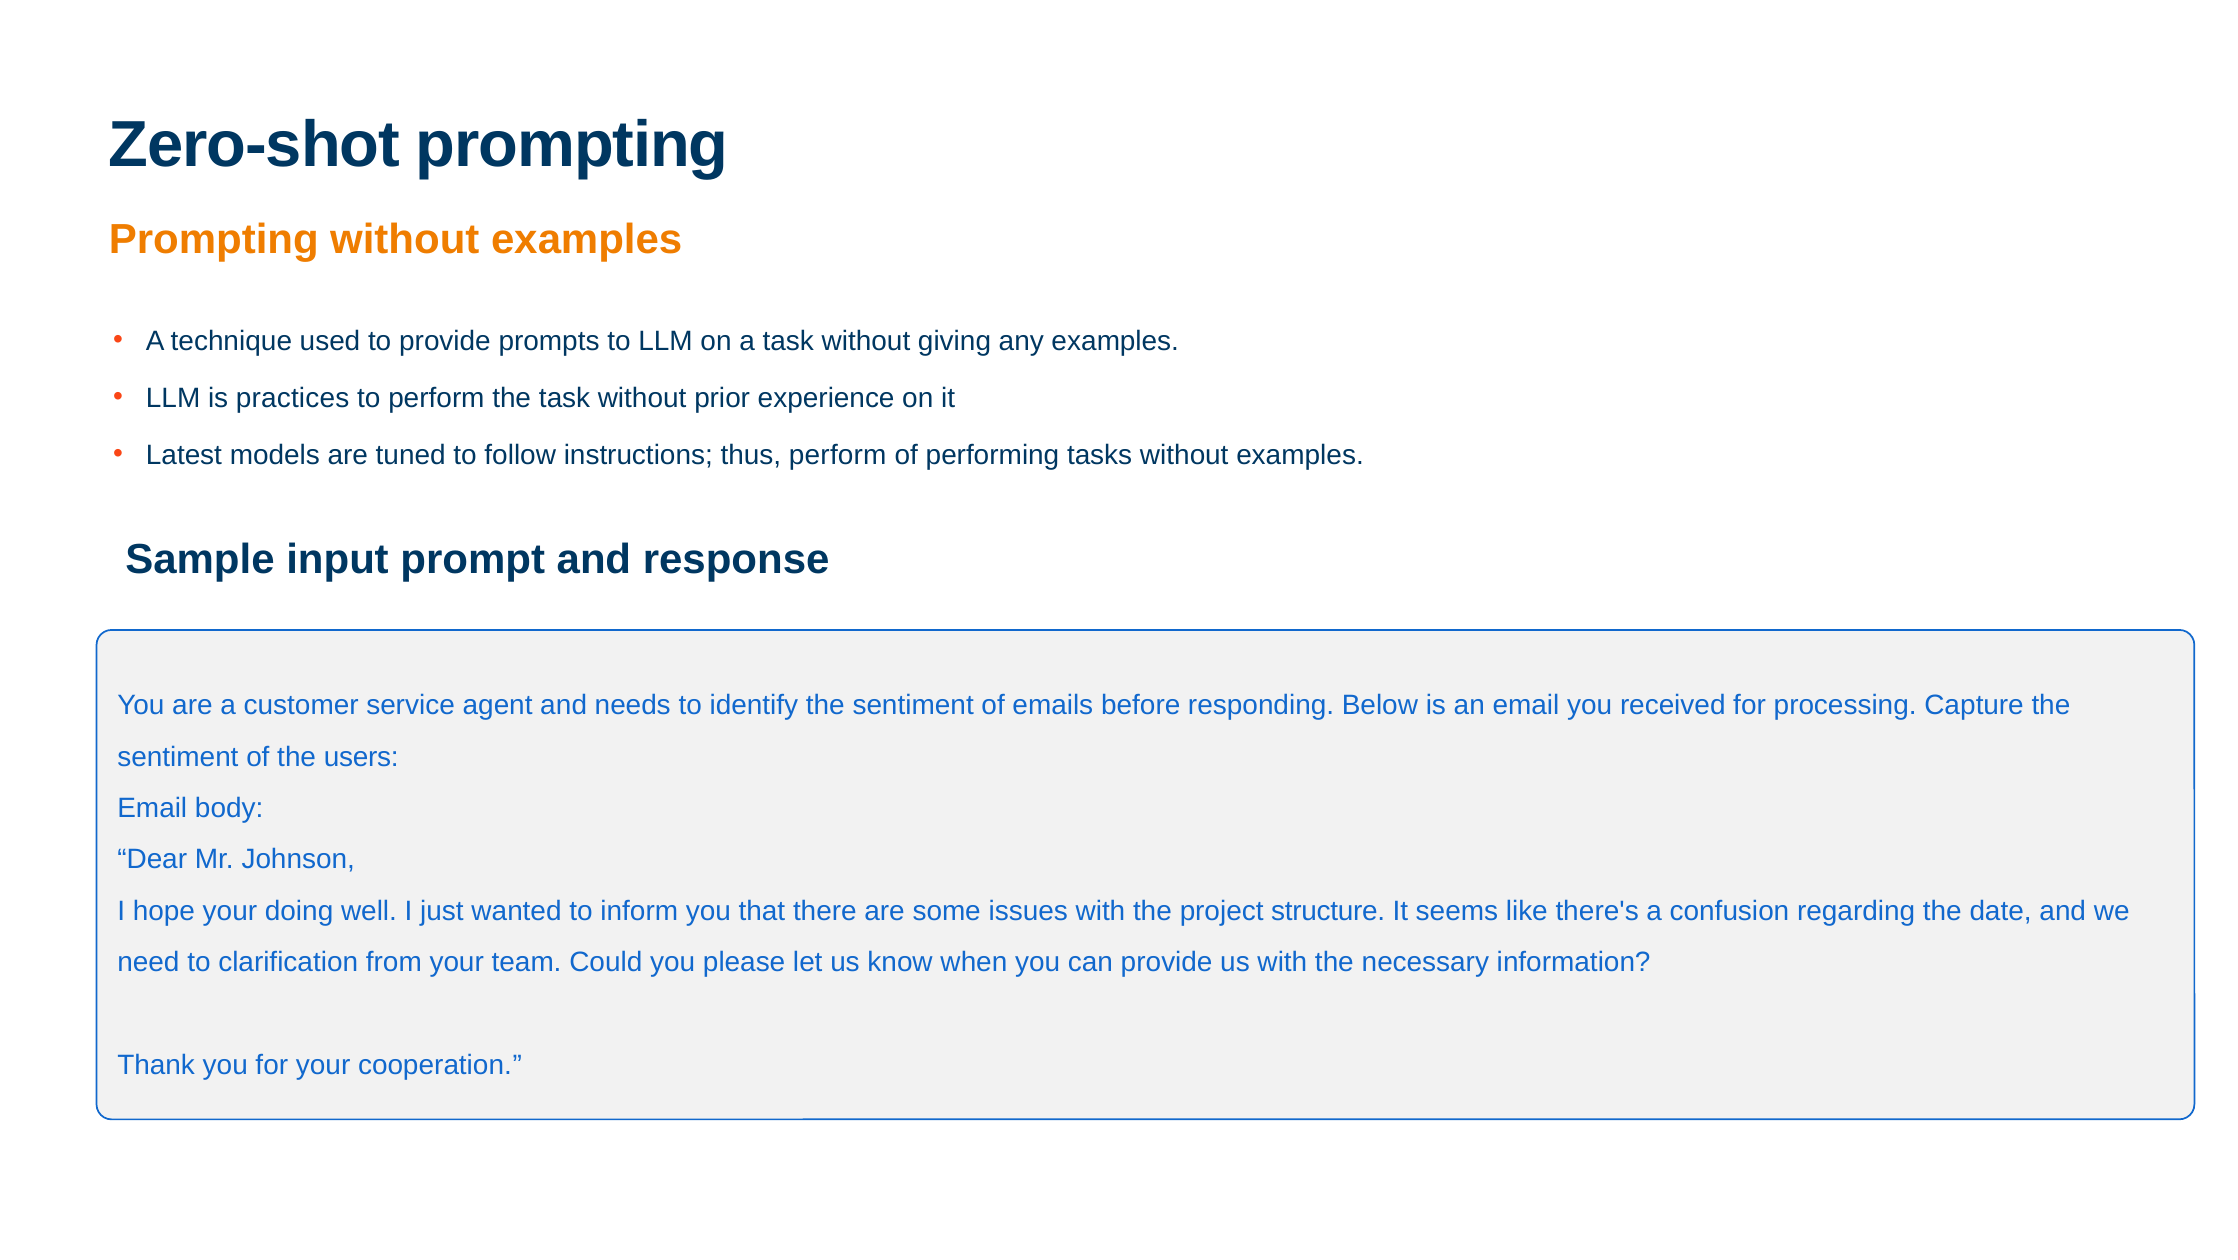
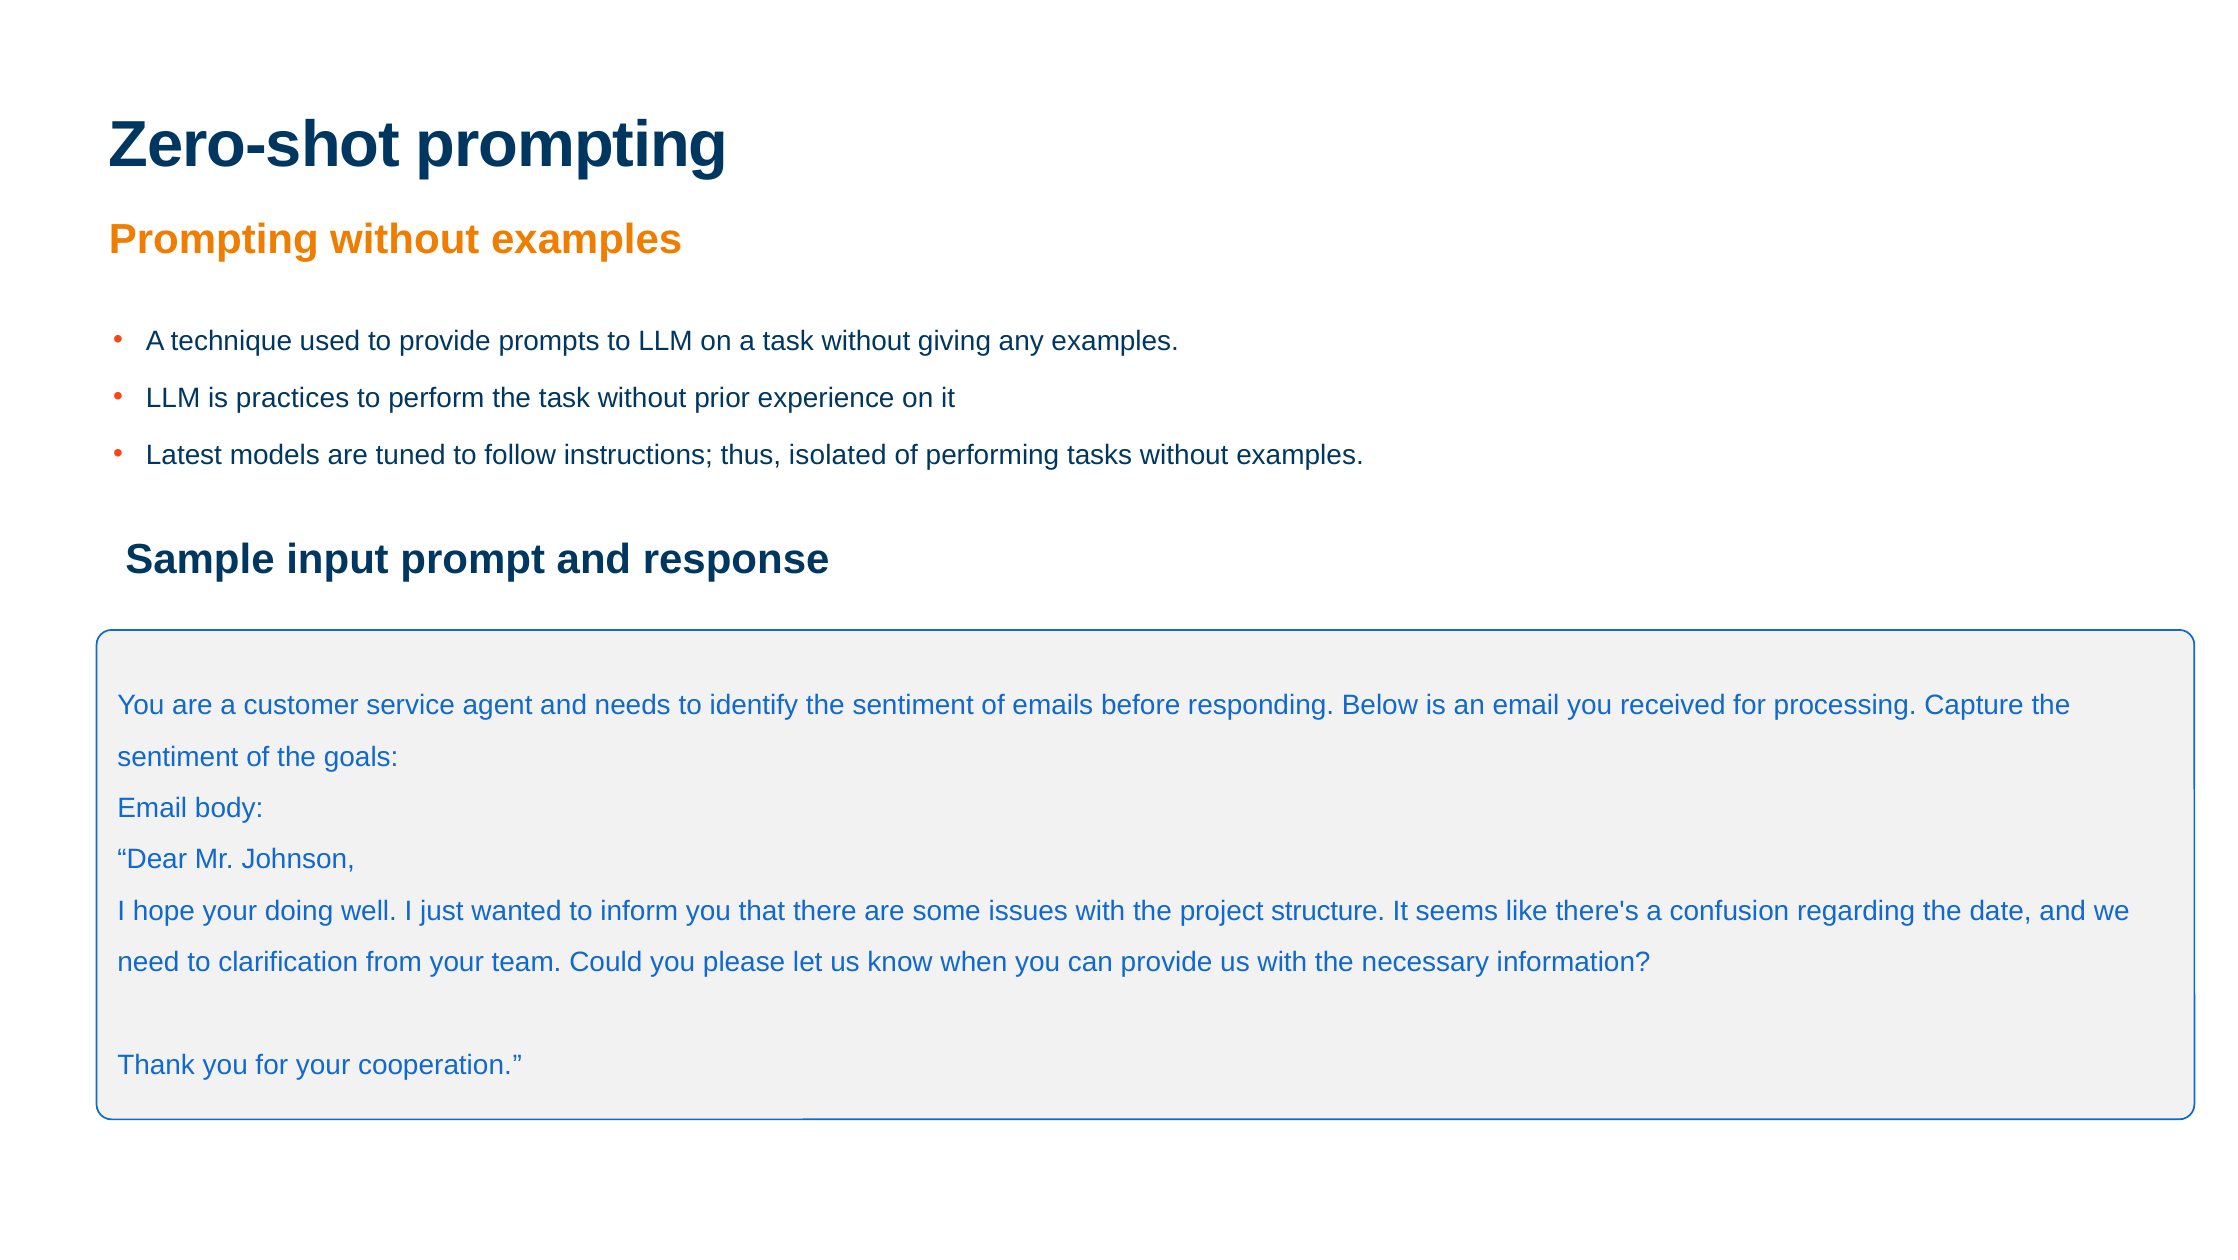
thus perform: perform -> isolated (838, 455)
users: users -> goals (361, 757)
